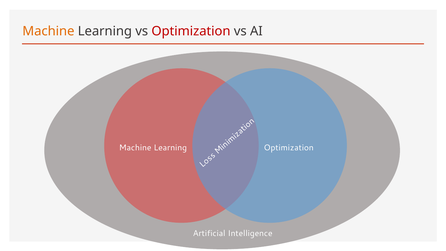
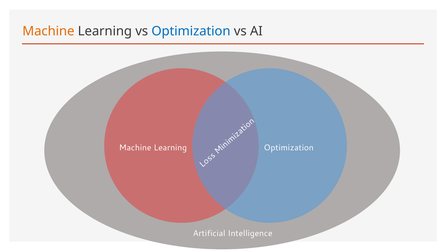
Optimization colour: red -> blue (191, 31)
